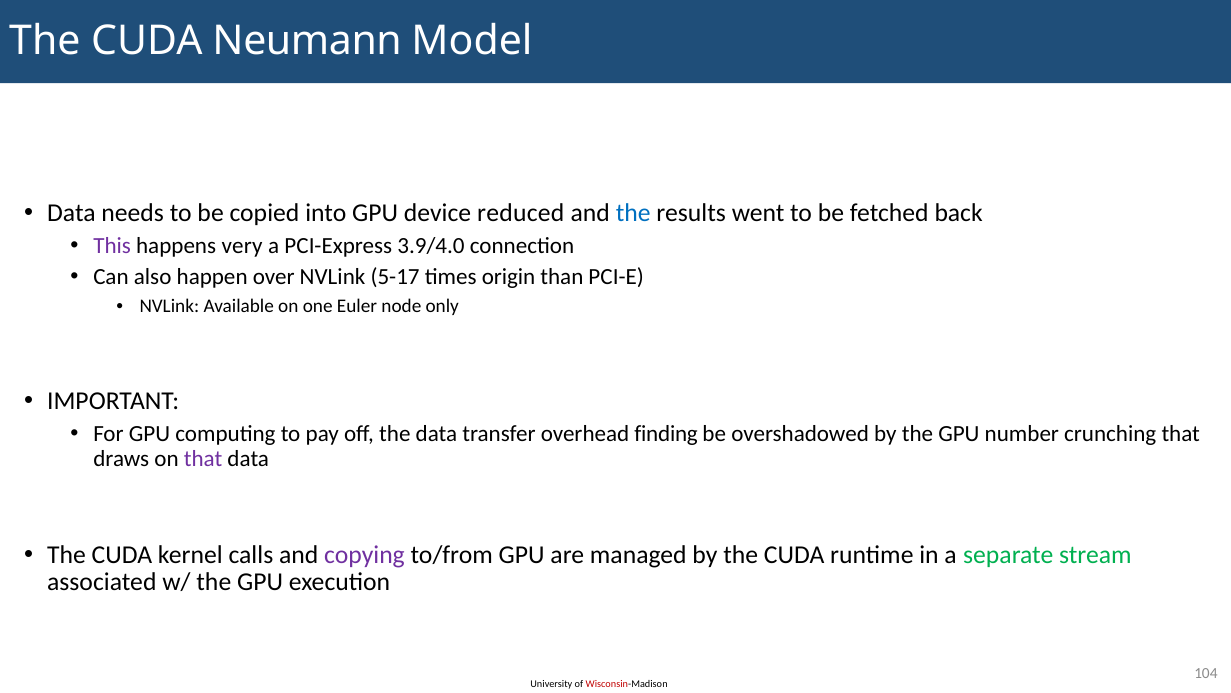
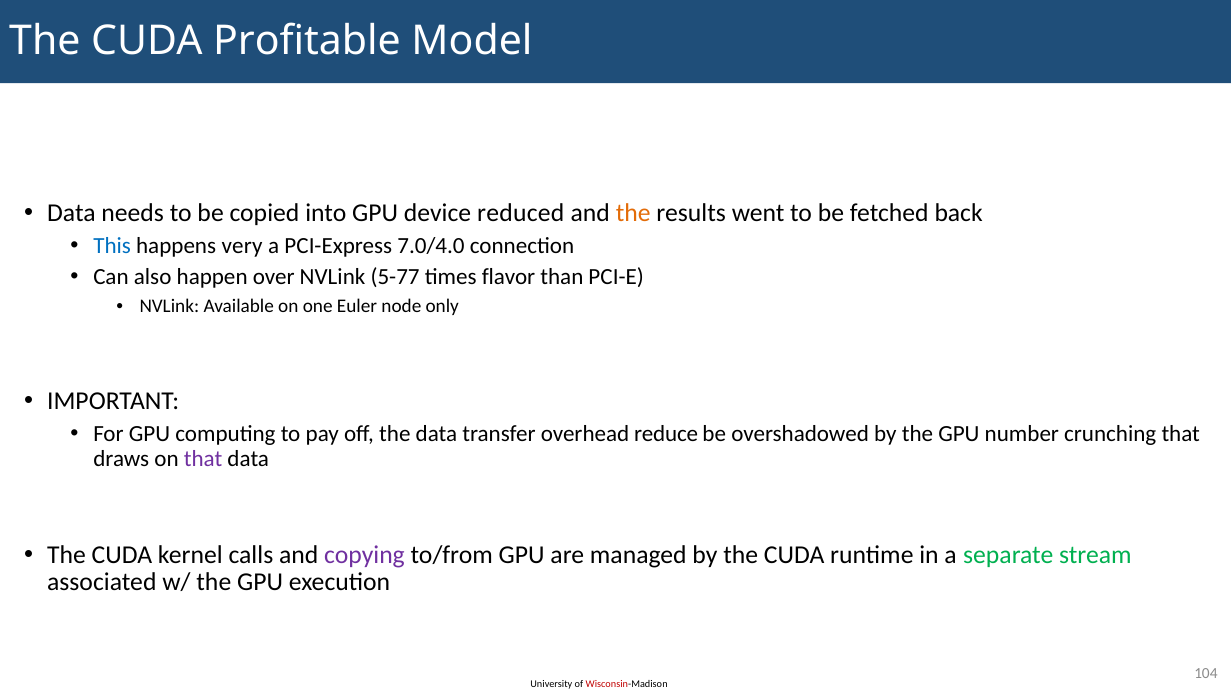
Neumann: Neumann -> Profitable (307, 41)
the colour: blue -> orange (633, 213)
This colour: purple -> blue (112, 246)
3.9/4.0: 3.9/4.0 -> 7.0/4.0 (431, 246)
5-17: 5-17 -> 5-77 (395, 277)
origin: origin -> flavor (509, 277)
finding: finding -> reduce (666, 433)
